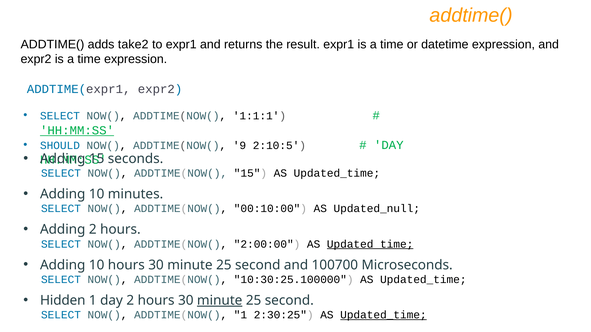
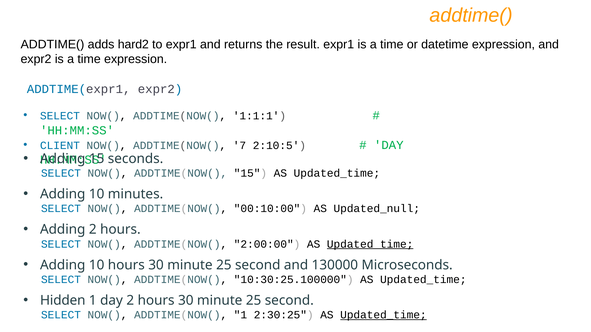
take2: take2 -> hard2 (133, 44)
HH:MM:SS underline: present -> none (77, 131)
SHOULD: SHOULD -> CLIENT (60, 146)
9: 9 -> 7 (239, 146)
100700: 100700 -> 130000 (335, 265)
minute underline: present -> none (220, 301)
